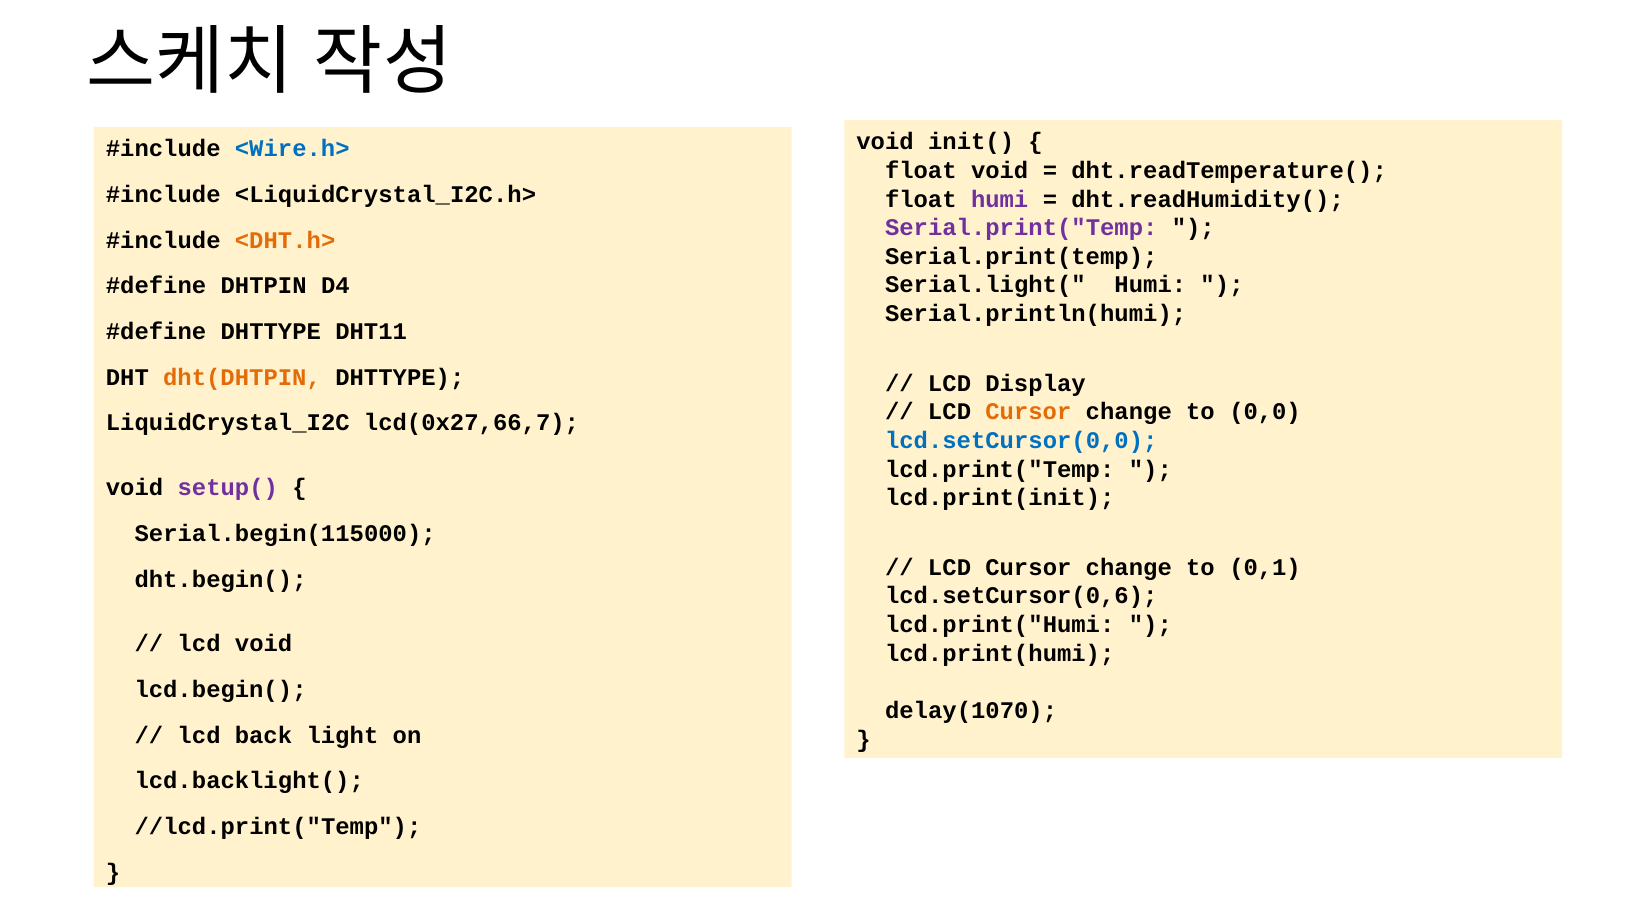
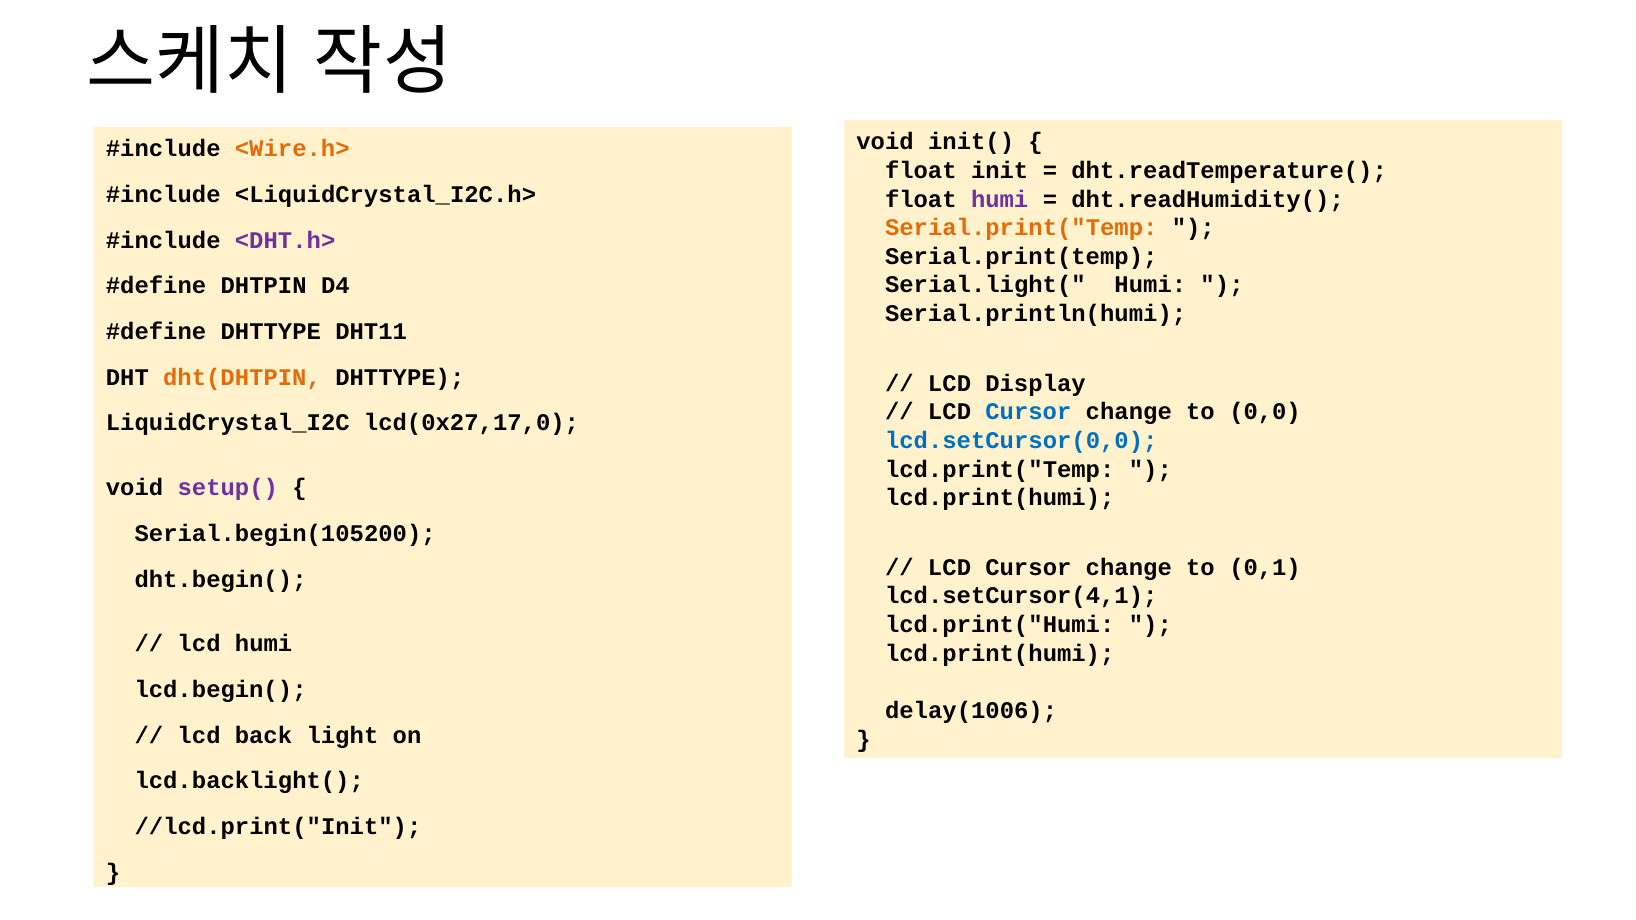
<Wire.h> colour: blue -> orange (292, 149)
float void: void -> init (1000, 171)
Serial.print("Temp colour: purple -> orange (1021, 228)
<DHT.h> colour: orange -> purple (285, 240)
Cursor colour: orange -> blue (1028, 412)
lcd(0x27,66,7: lcd(0x27,66,7 -> lcd(0x27,17,0 (471, 423)
lcd.print(init: lcd.print(init -> lcd.print(humi (1000, 498)
Serial.begin(115000: Serial.begin(115000 -> Serial.begin(105200 (285, 534)
lcd.setCursor(0,6: lcd.setCursor(0,6 -> lcd.setCursor(4,1 (1021, 596)
lcd void: void -> humi (264, 644)
delay(1070: delay(1070 -> delay(1006 (971, 711)
//lcd.print("Temp: //lcd.print("Temp -> //lcd.print("Init (278, 827)
